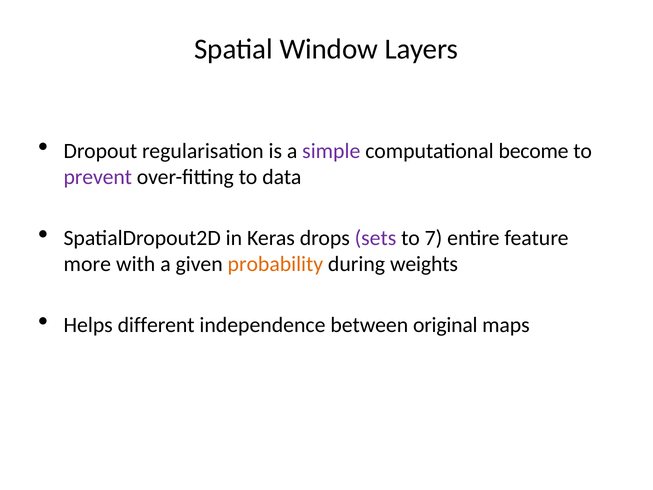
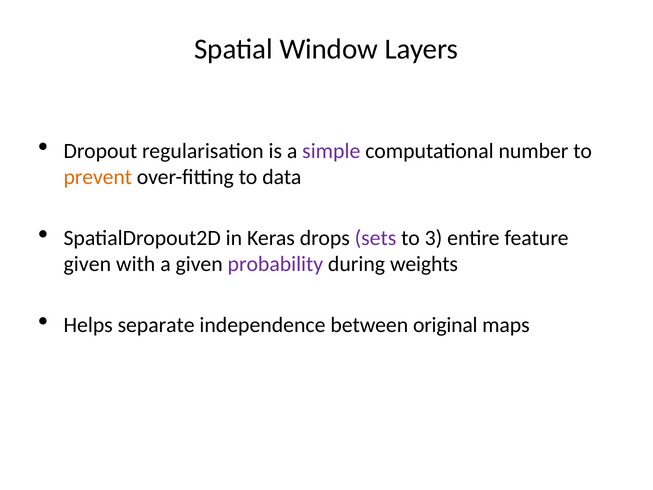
become: become -> number (533, 151)
prevent colour: purple -> orange (98, 177)
7: 7 -> 3 (434, 238)
more: more -> given (87, 264)
probability colour: orange -> purple (275, 264)
different: different -> separate (156, 325)
